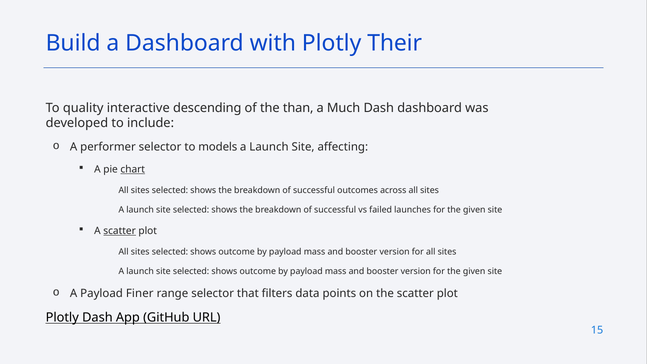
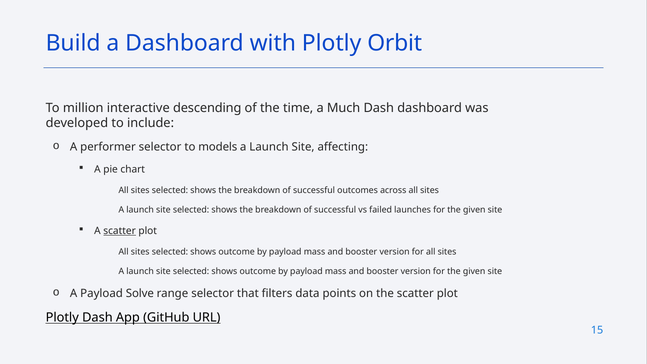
Their: Their -> Orbit (395, 43)
quality: quality -> million (83, 108)
than: than -> time (298, 108)
chart underline: present -> none (133, 169)
Finer: Finer -> Solve (140, 293)
